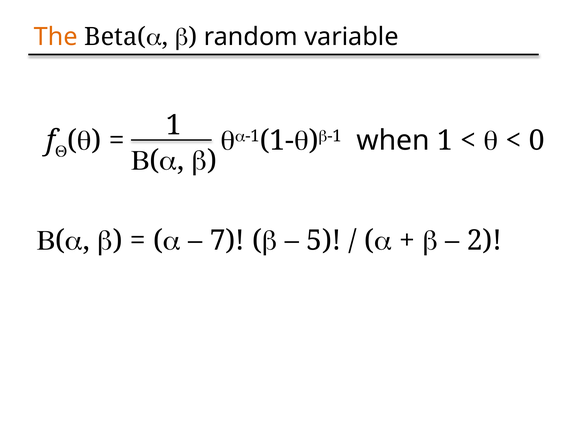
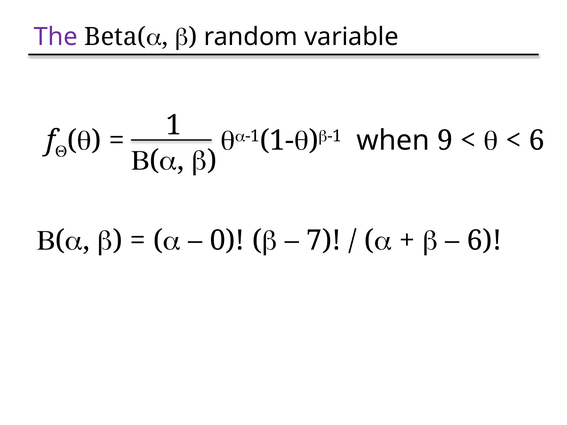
The colour: orange -> purple (56, 37)
when 1: 1 -> 9 (445, 141)
0: 0 -> 6 (537, 141)
7: 7 -> 0 (227, 240)
5: 5 -> 7 (324, 240)
2: 2 -> 6 (484, 240)
